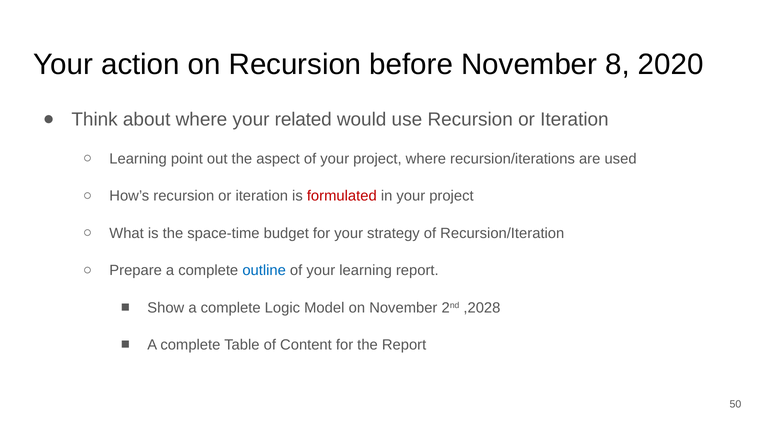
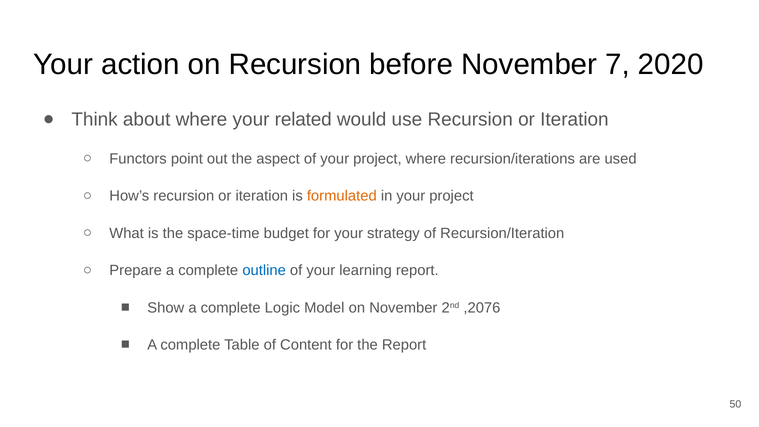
8: 8 -> 7 (618, 64)
Learning: Learning -> Functors (138, 159)
formulated colour: red -> orange (342, 196)
,2028: ,2028 -> ,2076 (482, 308)
